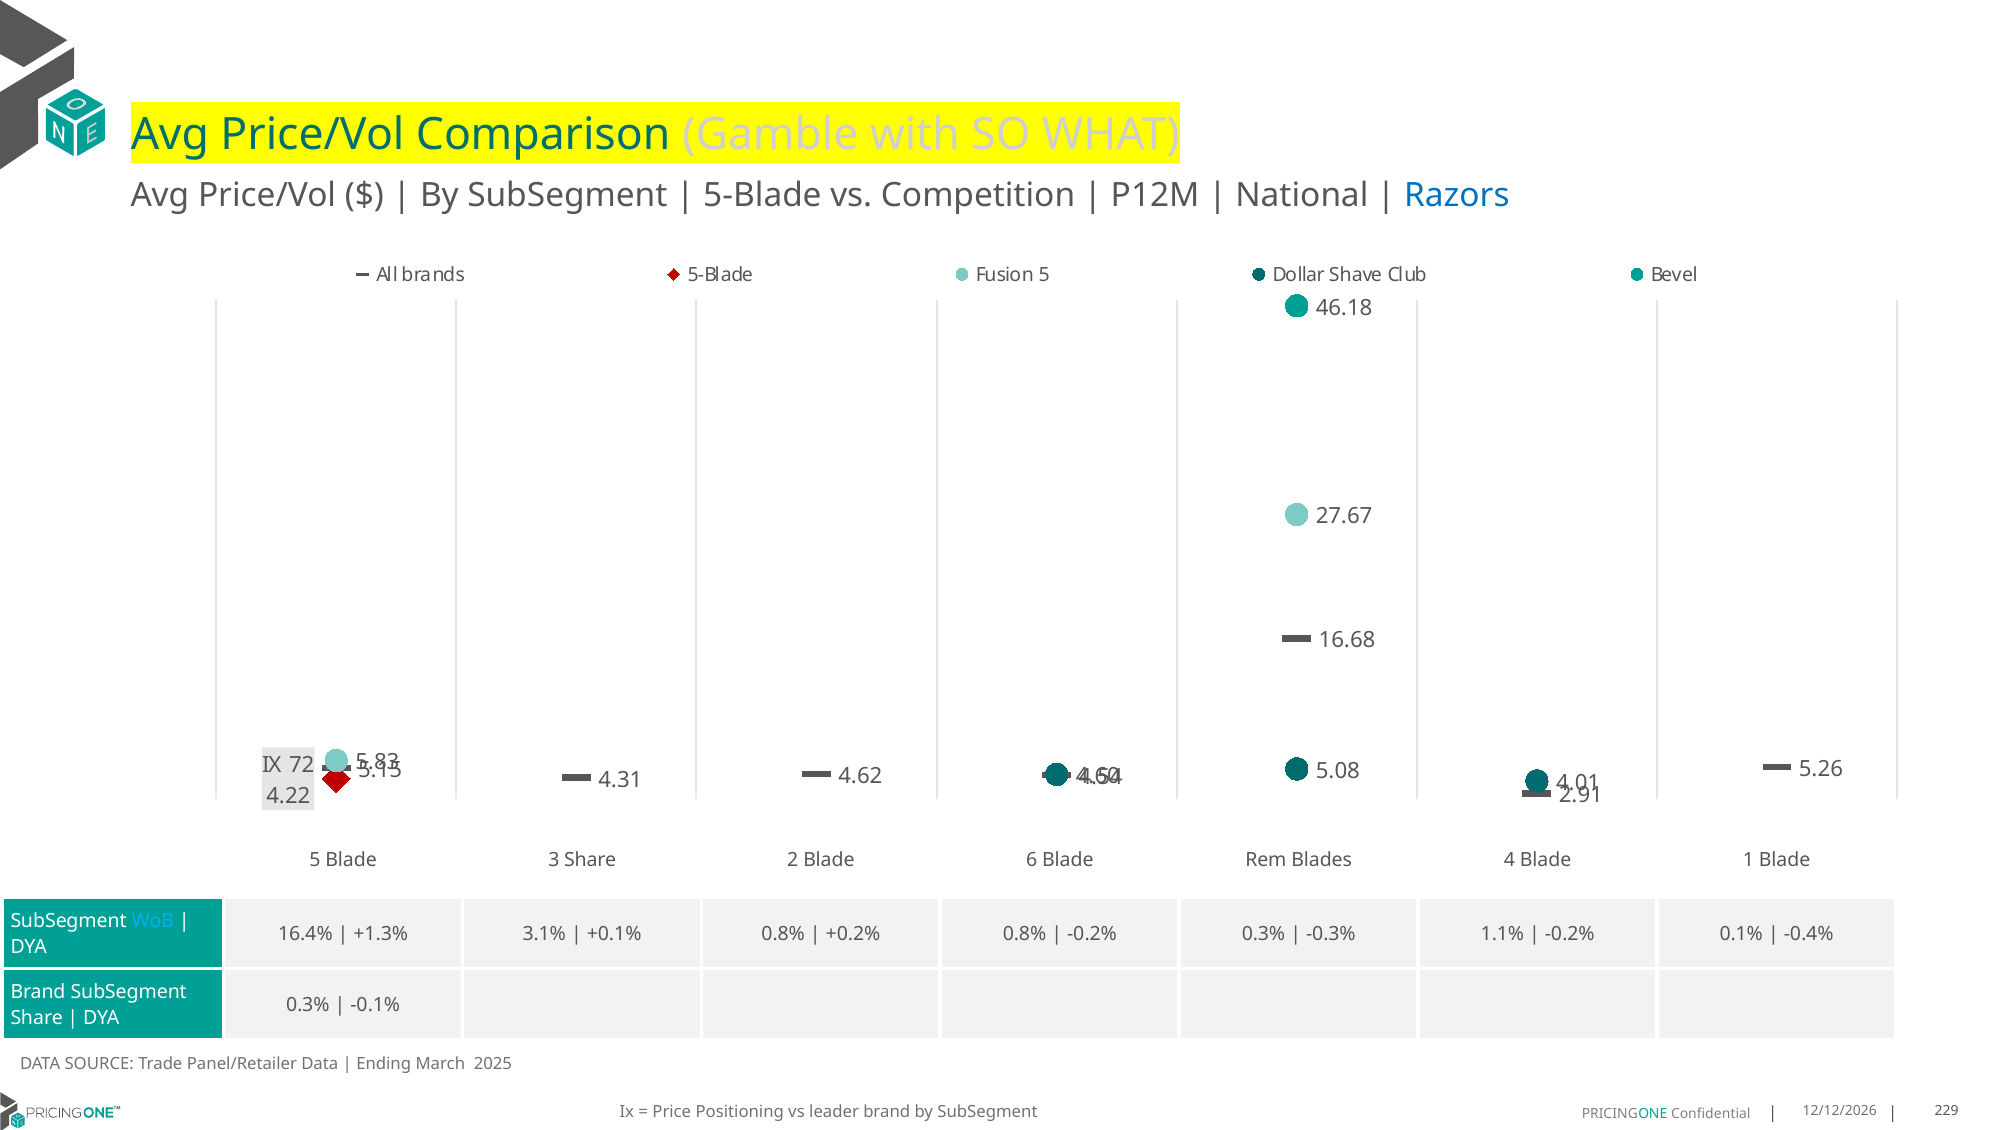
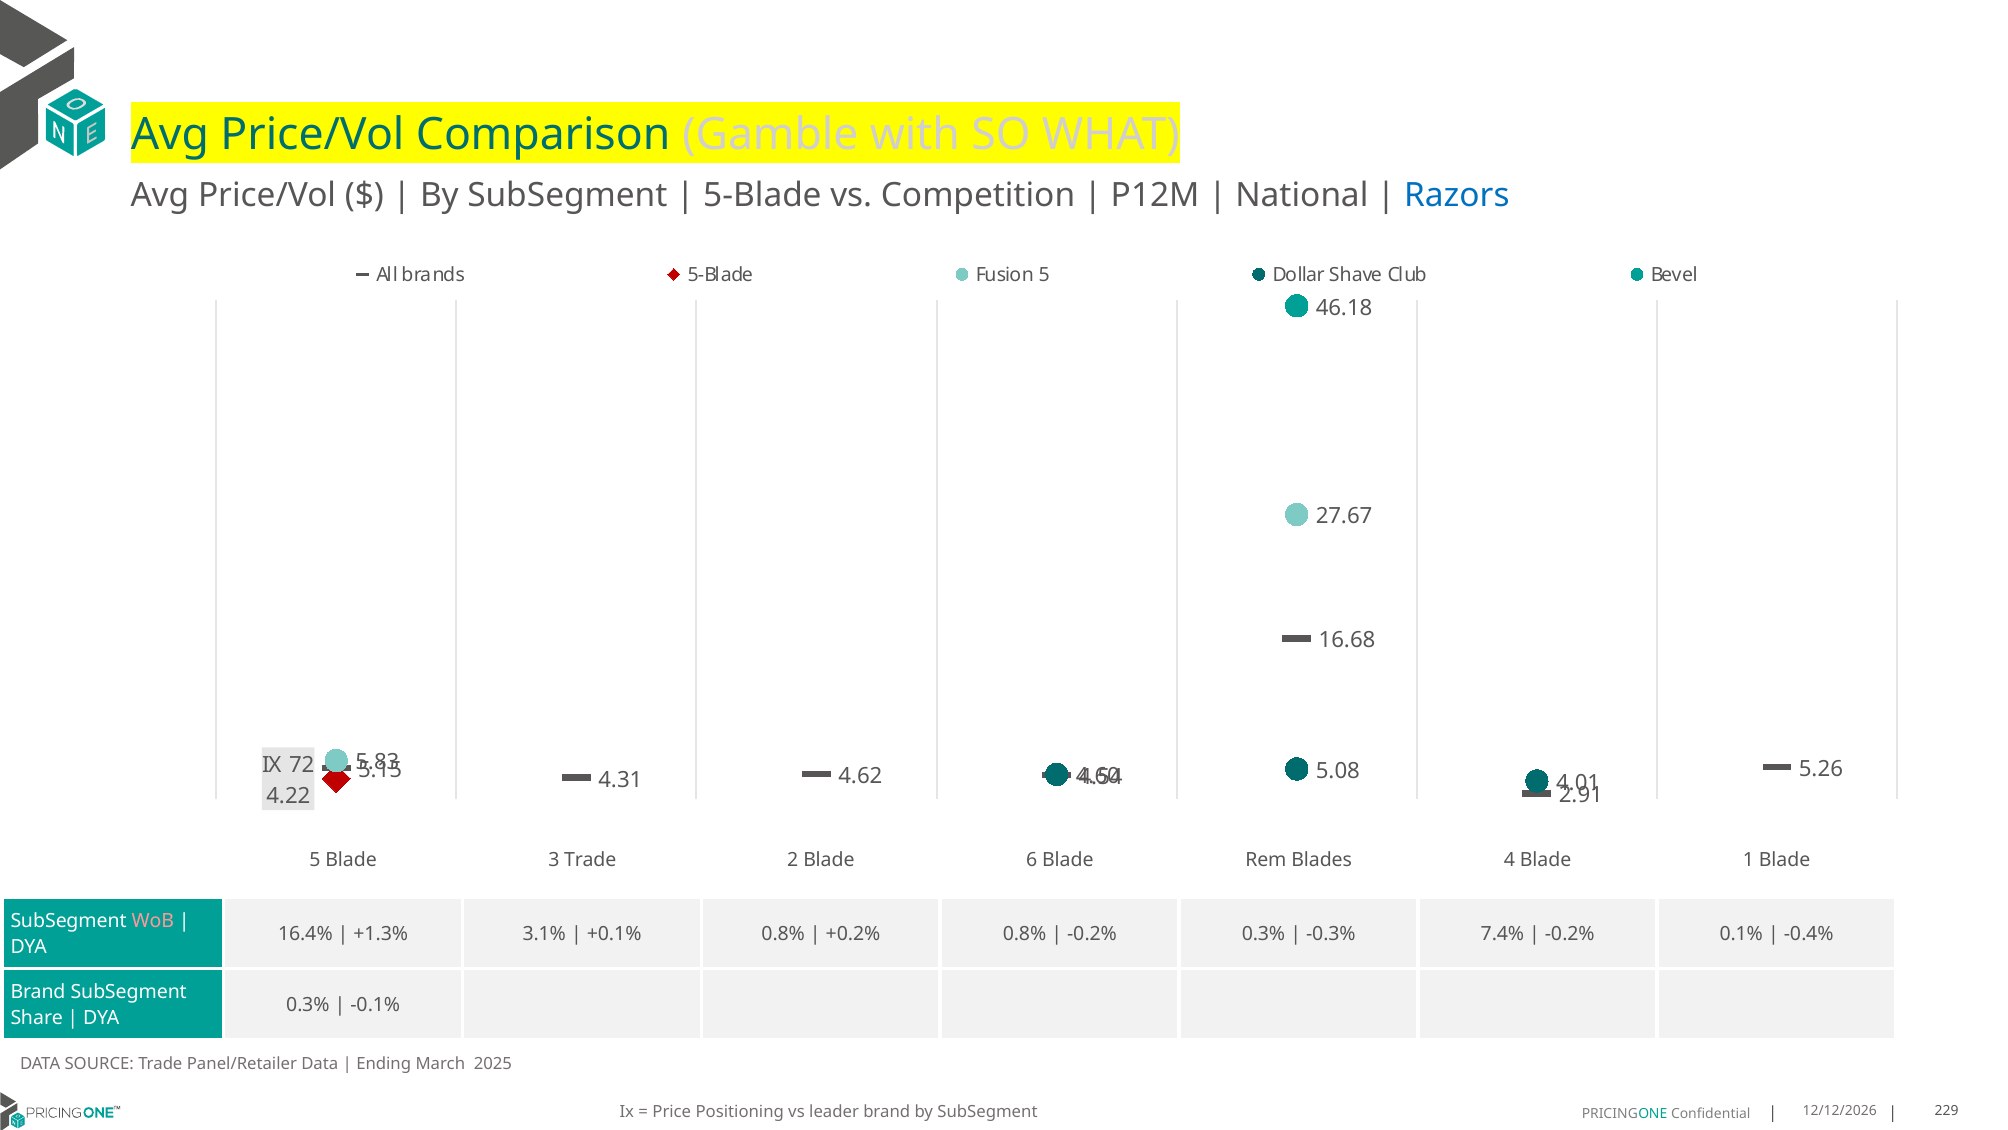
3 Share: Share -> Trade (590, 860)
WoB colour: light blue -> pink (153, 920)
1.1%: 1.1% -> 7.4% (1502, 934)
